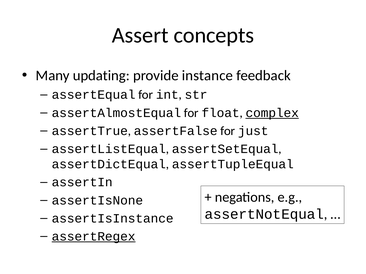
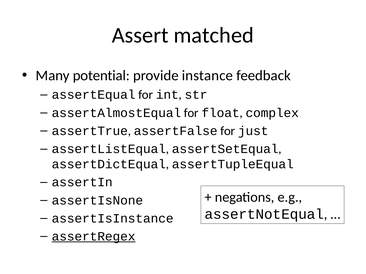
concepts: concepts -> matched (214, 35)
updating: updating -> potential (101, 76)
complex underline: present -> none (272, 113)
